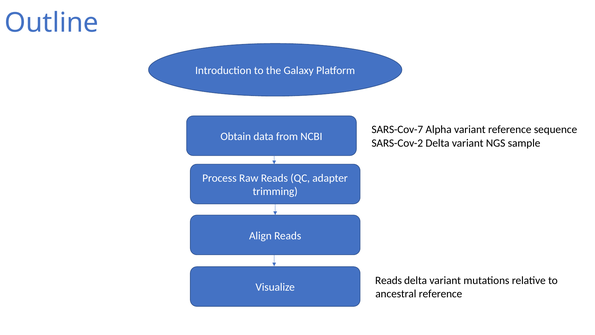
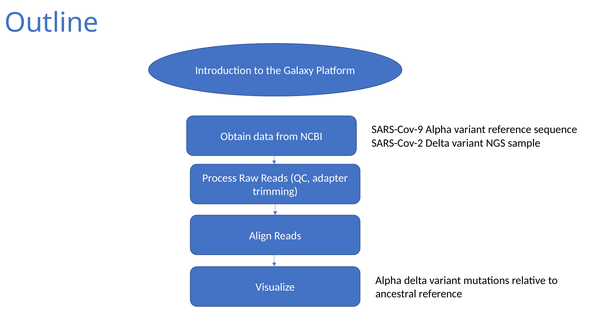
SARS-Cov-7: SARS-Cov-7 -> SARS-Cov-9 (397, 130)
Reads: Reads -> Alpha (388, 280)
